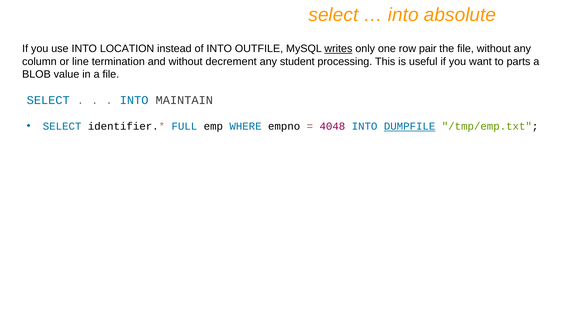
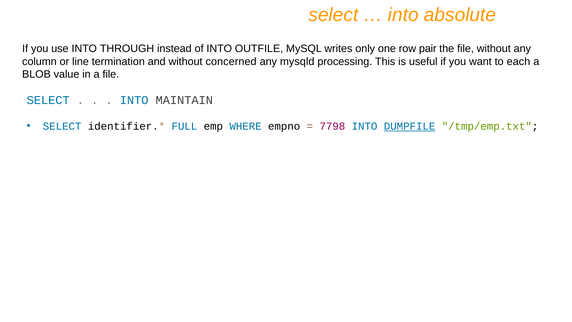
LOCATION: LOCATION -> THROUGH (127, 49)
writes underline: present -> none (338, 49)
decrement: decrement -> concerned (231, 61)
student: student -> mysqld (297, 61)
parts: parts -> each (518, 61)
4048: 4048 -> 7798 (332, 126)
